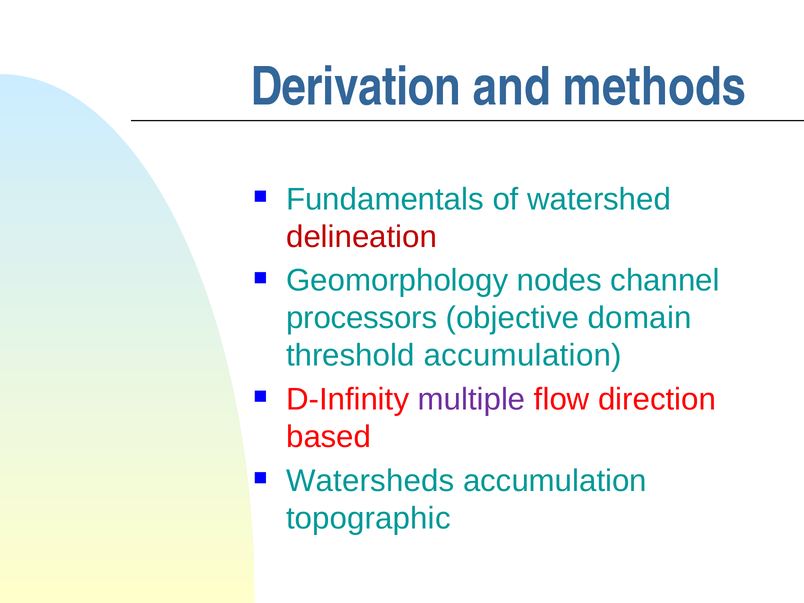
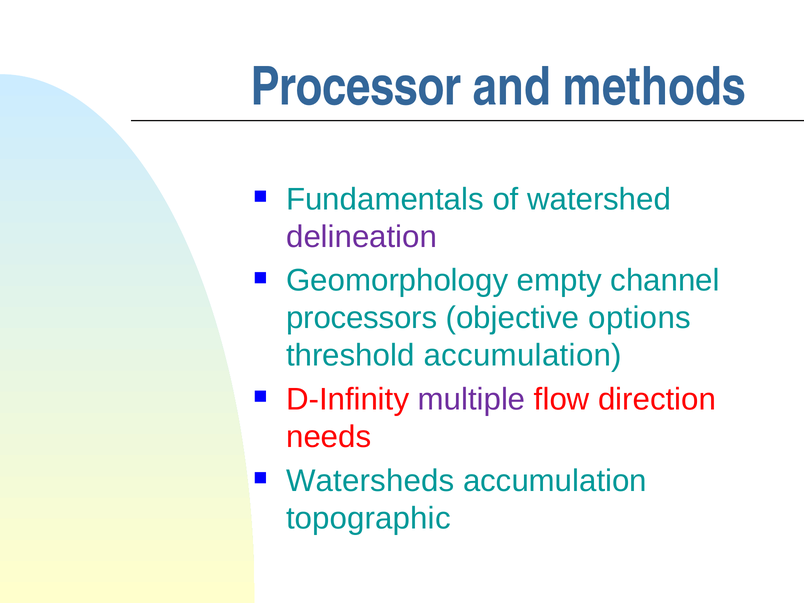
Derivation: Derivation -> Processor (356, 87)
delineation colour: red -> purple (362, 237)
nodes: nodes -> empty (559, 281)
domain: domain -> options (640, 318)
based: based -> needs (329, 437)
